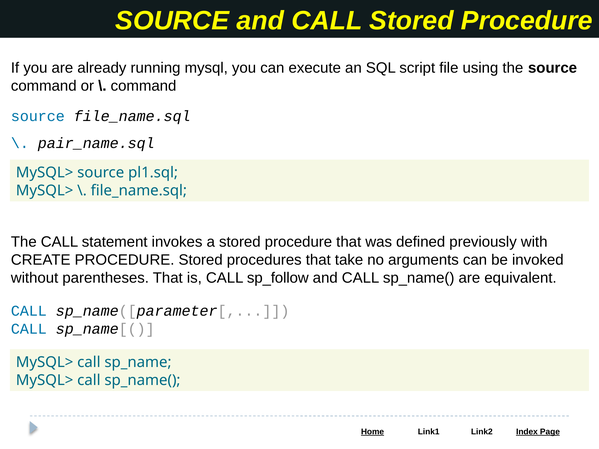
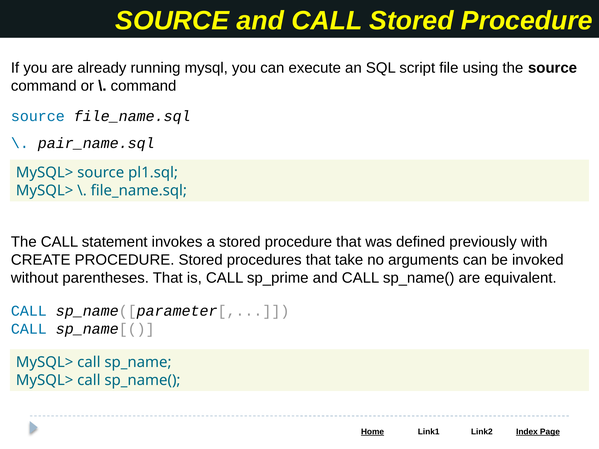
sp_follow: sp_follow -> sp_prime (278, 278)
